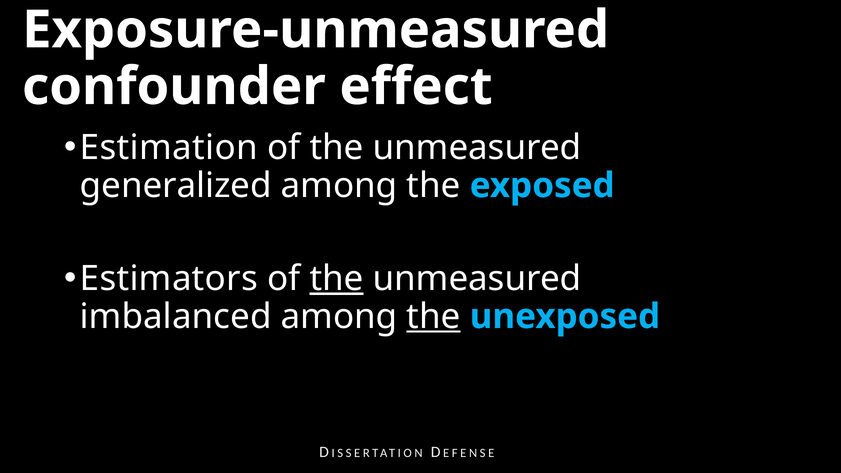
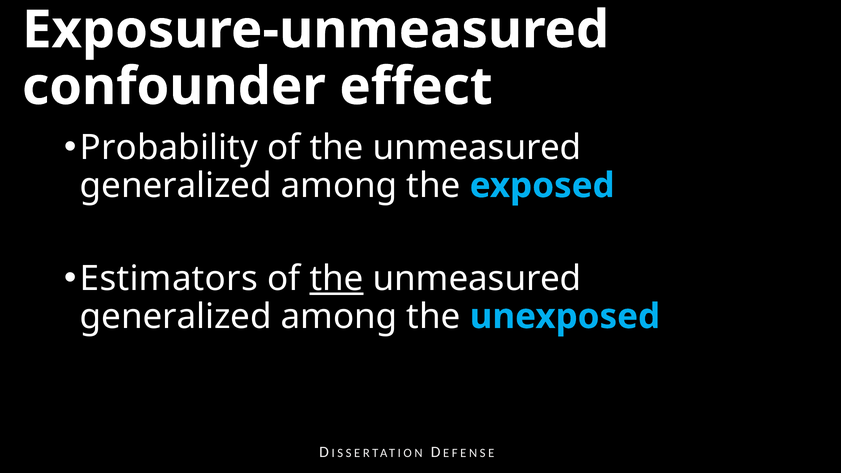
Estimation: Estimation -> Probability (169, 148)
imbalanced: imbalanced -> generalized (176, 317)
the underline: present -> none (433, 317)
